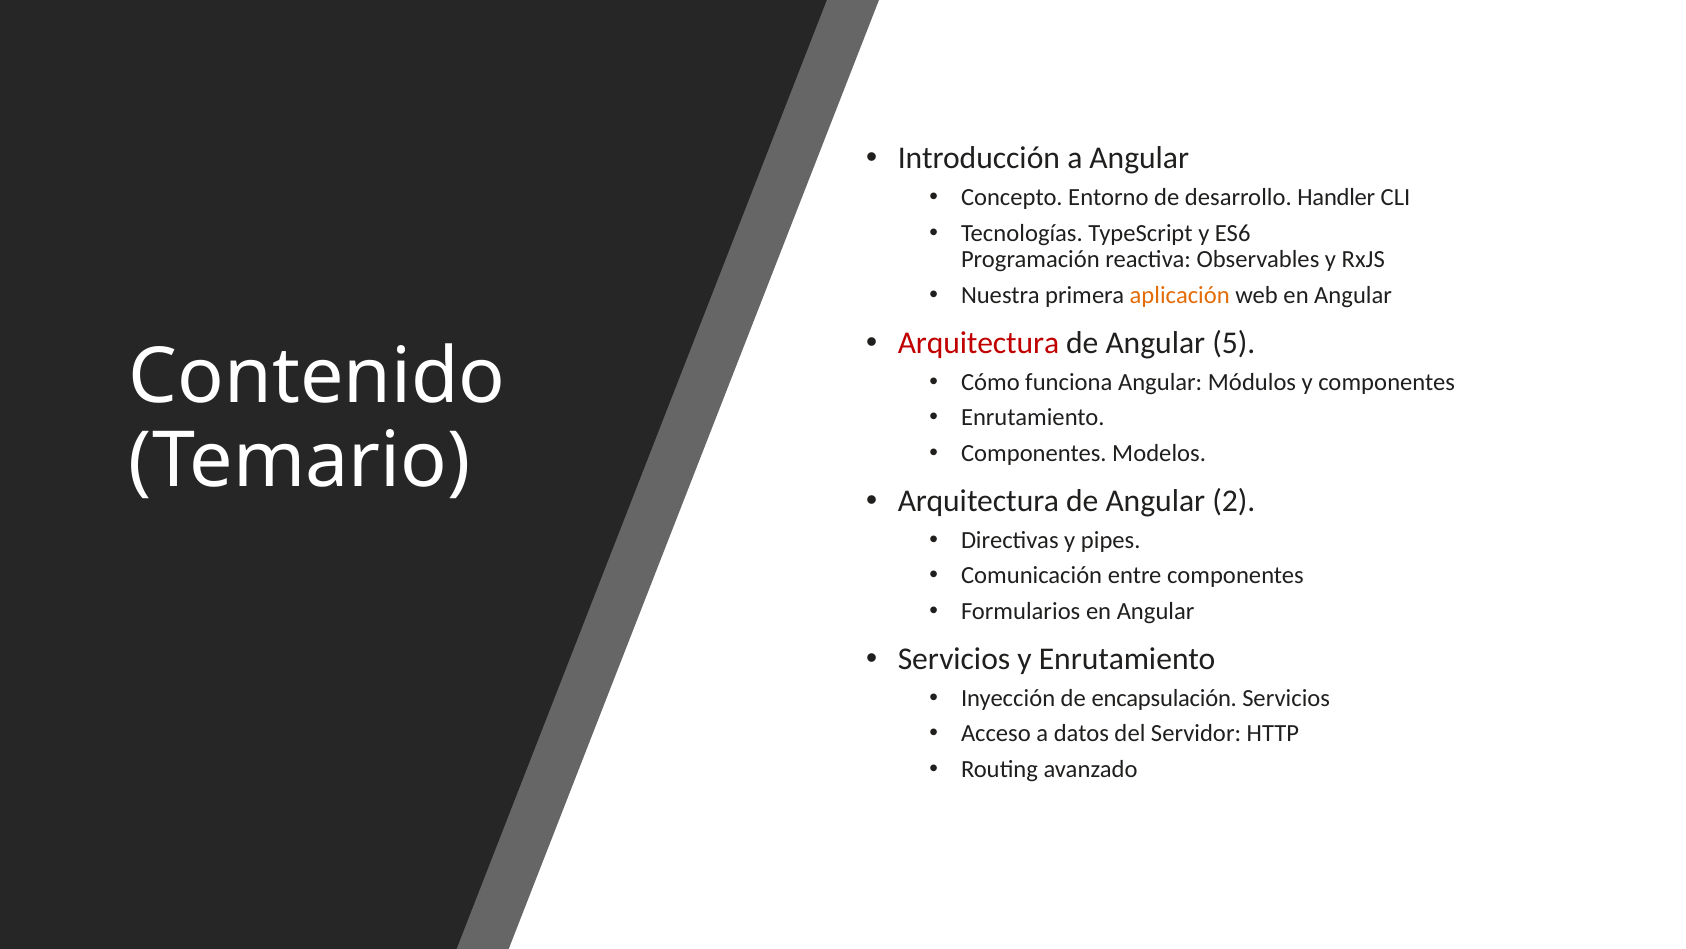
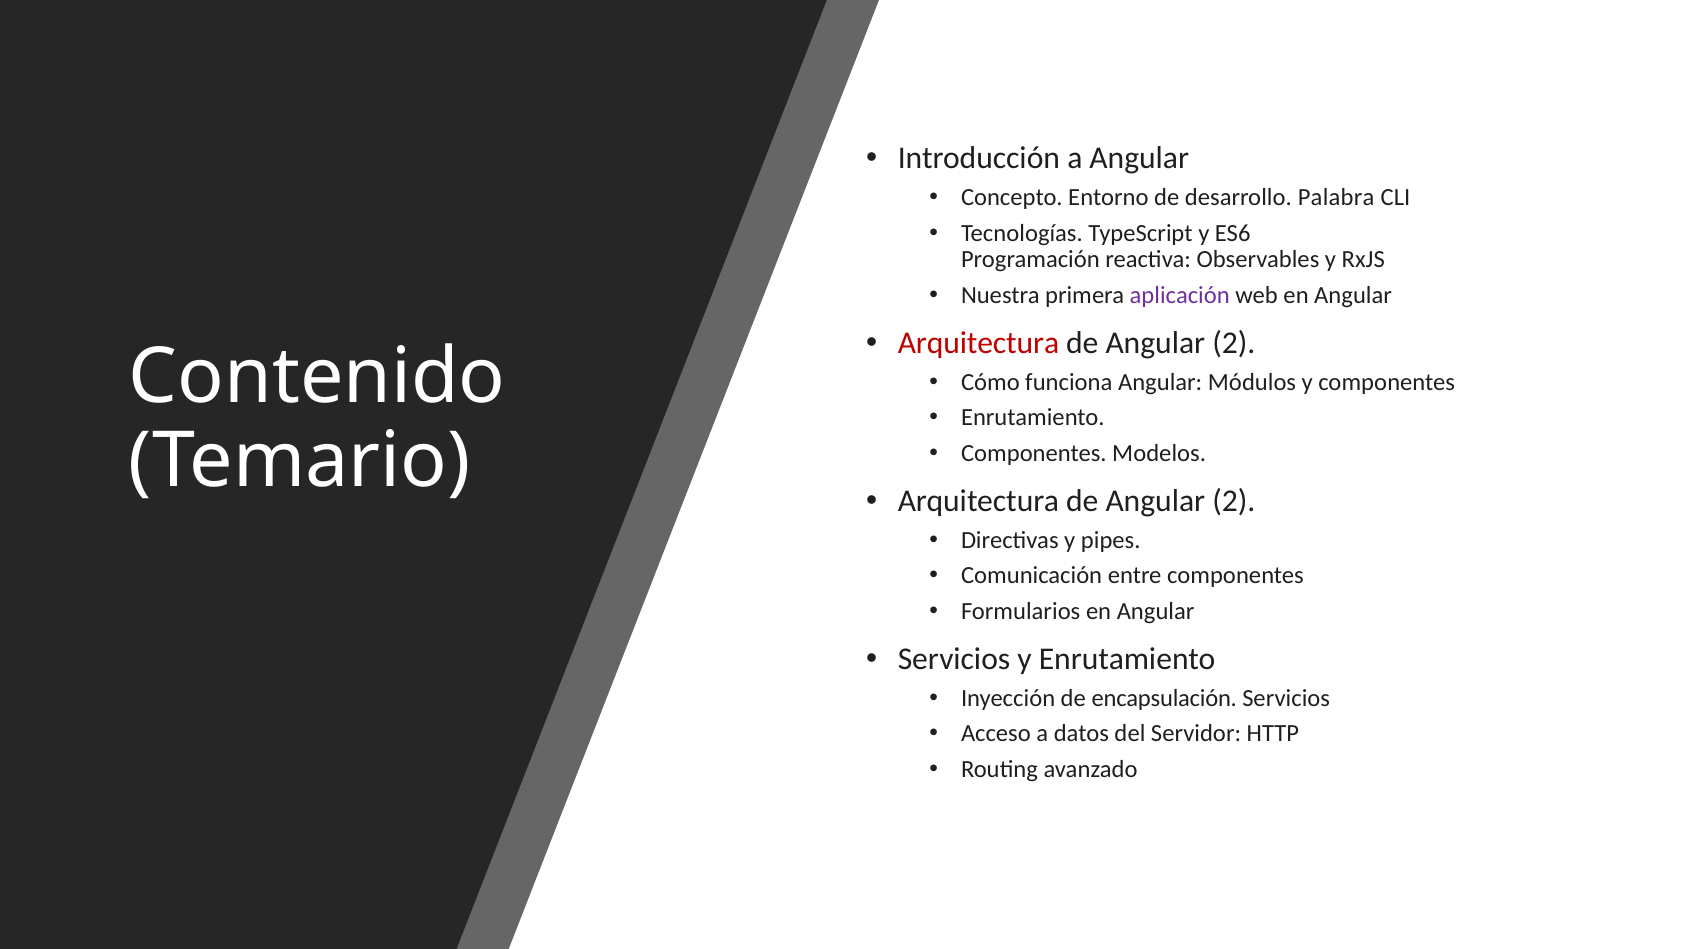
Handler: Handler -> Palabra (1336, 197)
aplicación colour: orange -> purple (1180, 295)
5: 5 -> 2 (1234, 343)
